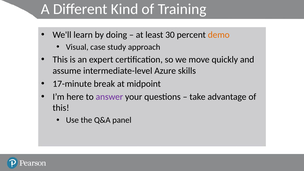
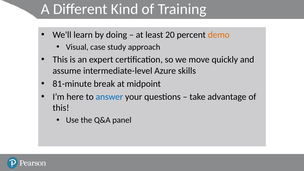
30: 30 -> 20 (170, 35)
17-minute: 17-minute -> 81-minute (72, 84)
answer colour: purple -> blue (109, 97)
